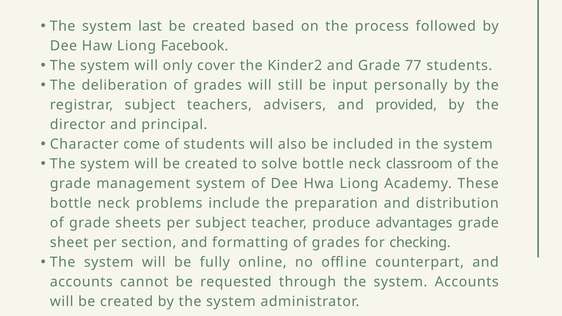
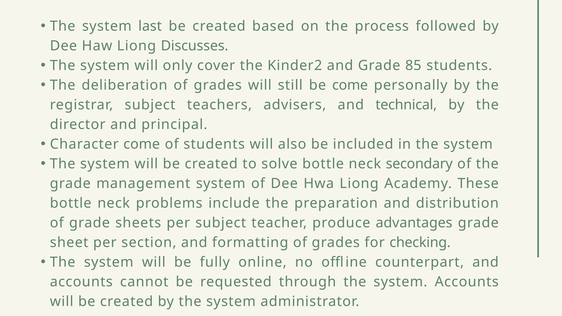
Facebook: Facebook -> Discusses (195, 46)
77: 77 -> 85 (413, 66)
be input: input -> come (350, 85)
provided: provided -> technical (406, 105)
classroom: classroom -> secondary (419, 164)
